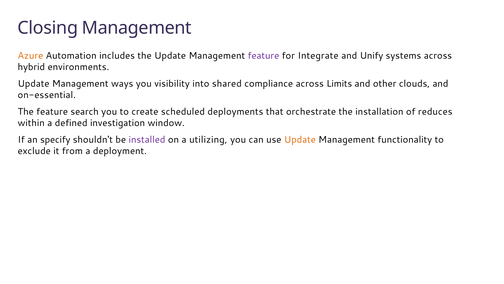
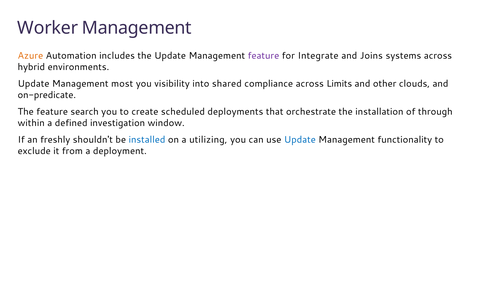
Closing: Closing -> Worker (48, 28)
Unify: Unify -> Joins (371, 56)
ways: ways -> most (122, 84)
on-essential: on-essential -> on-predicate (47, 95)
reduces: reduces -> through (435, 112)
specify: specify -> freshly (55, 140)
installed colour: purple -> blue (147, 140)
Update colour: orange -> blue (300, 140)
